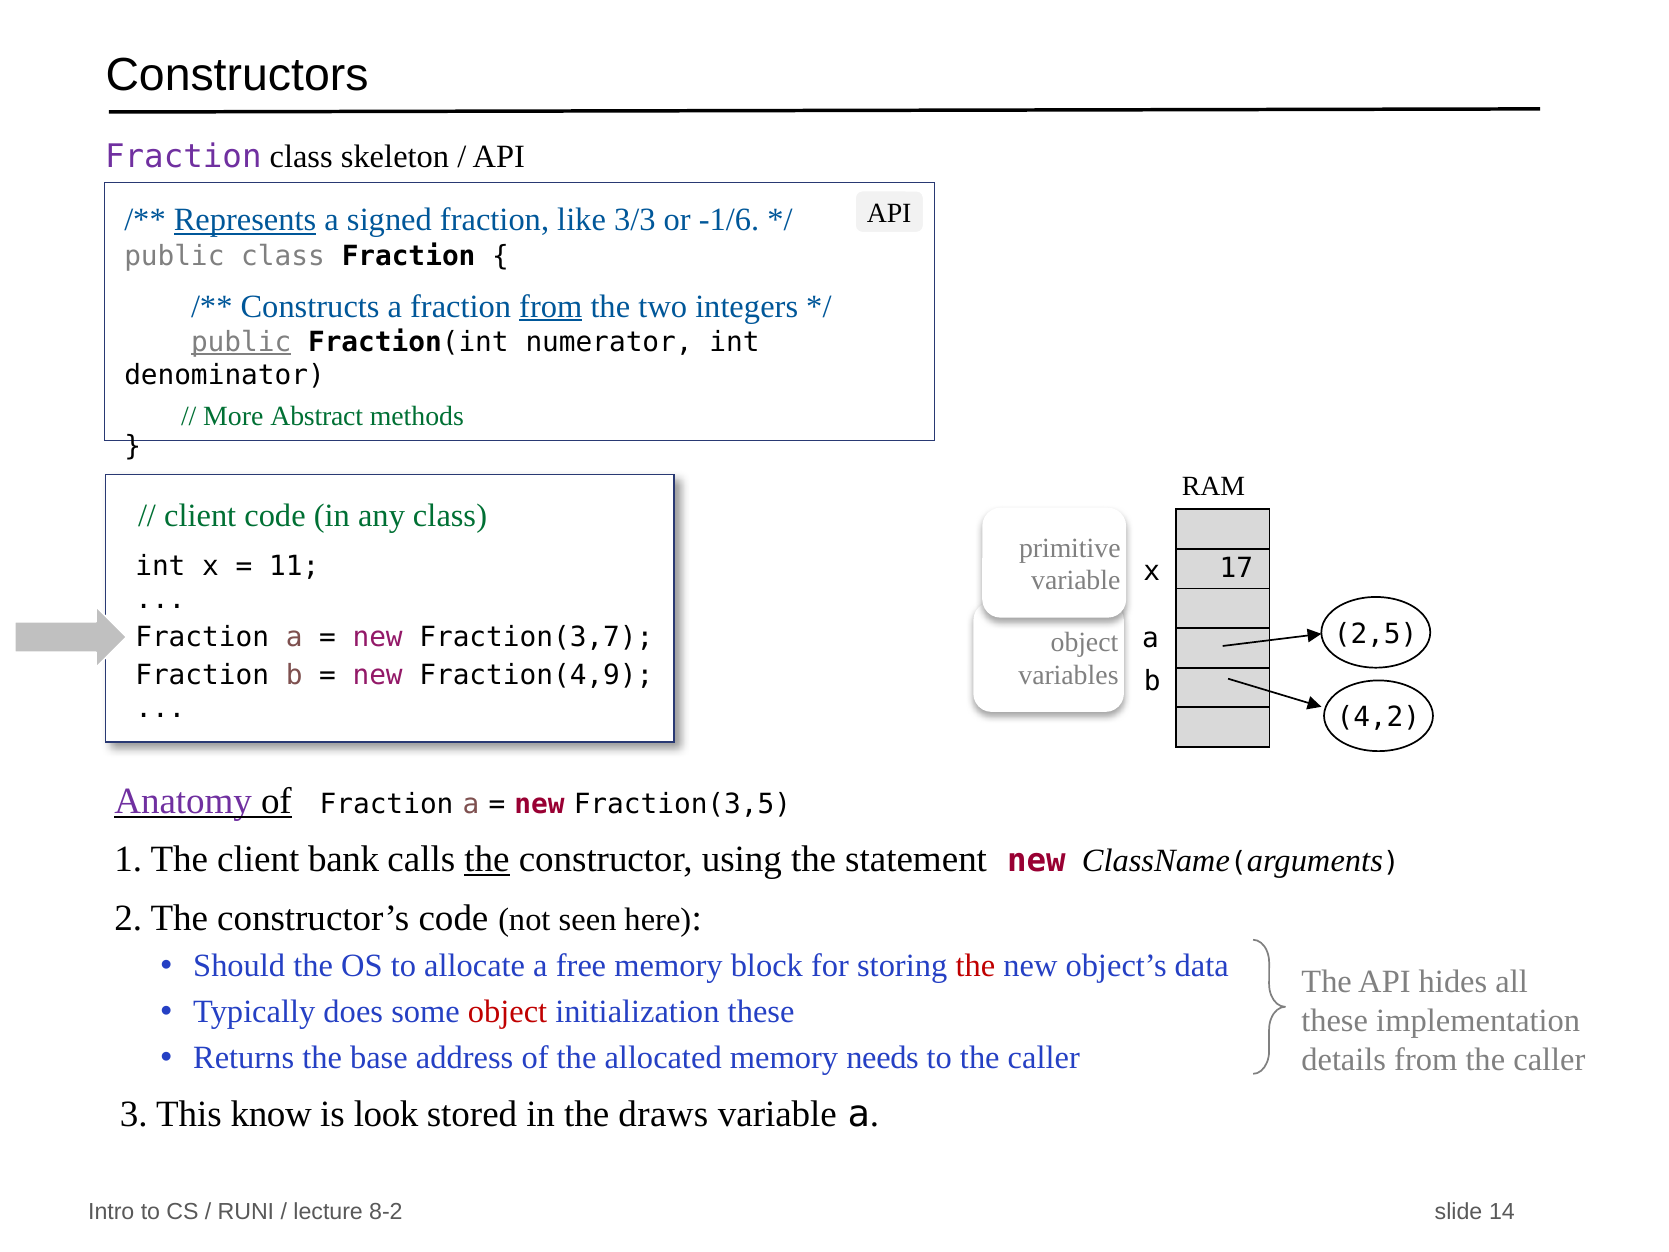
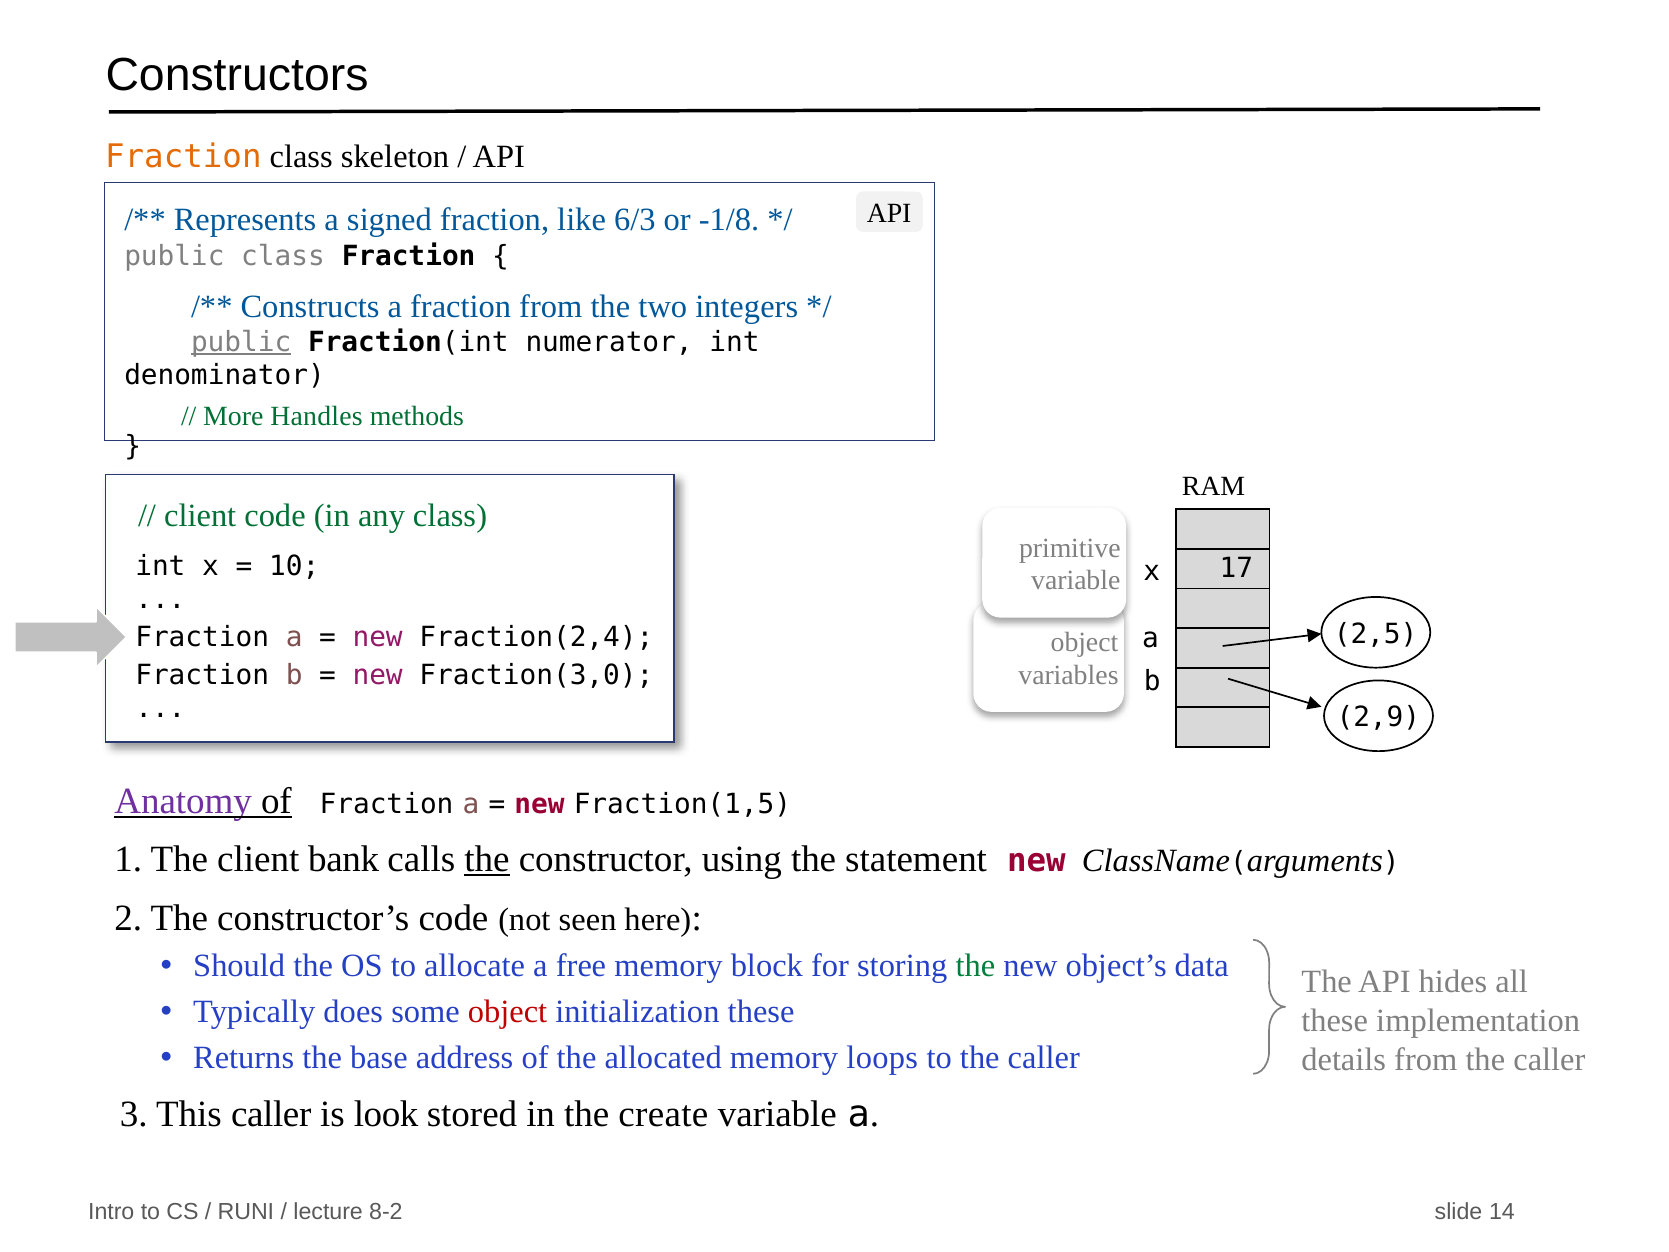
Fraction colour: purple -> orange (183, 156)
Represents underline: present -> none (245, 220)
3/3: 3/3 -> 6/3 (635, 220)
-1/6: -1/6 -> -1/8 (729, 220)
from underline: present -> none (551, 306)
Abstract: Abstract -> Handles (317, 416)
11: 11 -> 10 (294, 566)
Fraction(3,7: Fraction(3,7 -> Fraction(2,4 (536, 637)
Fraction(4,9: Fraction(4,9 -> Fraction(3,0 (536, 675)
4,2: 4,2 -> 2,9 (1378, 717)
Fraction(3,5: Fraction(3,5 -> Fraction(1,5 (682, 804)
the colour: red -> green (975, 966)
needs: needs -> loops (882, 1058)
This know: know -> caller (271, 1114)
draws: draws -> create (663, 1114)
